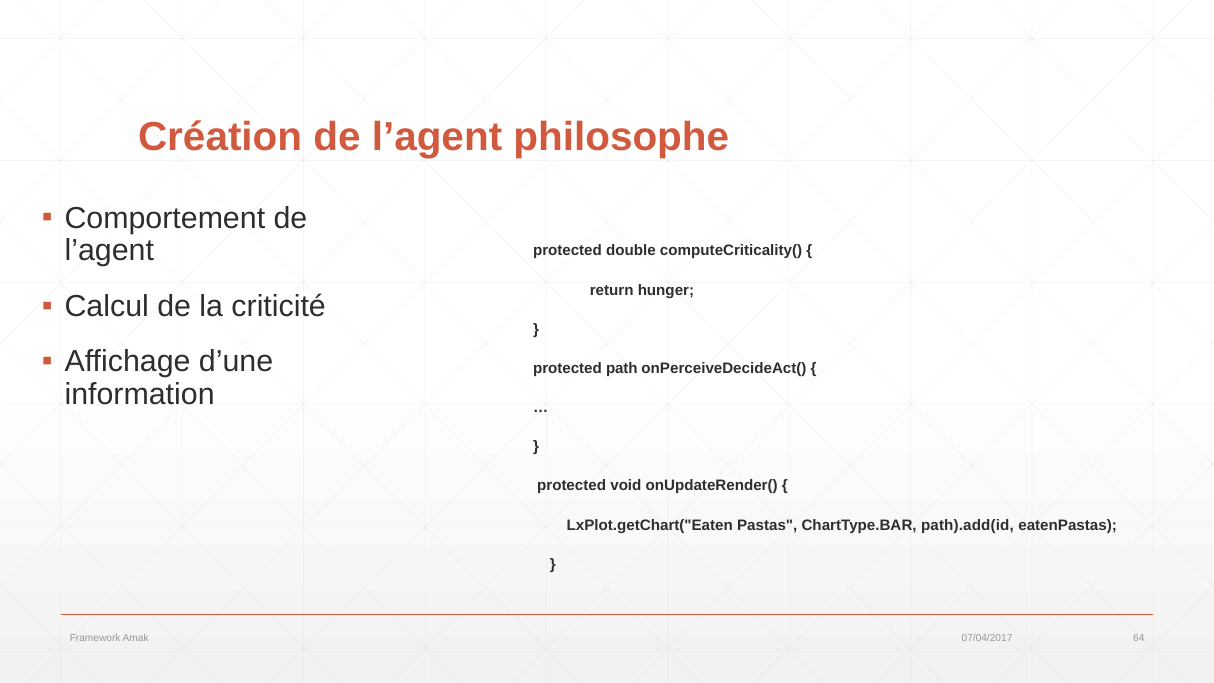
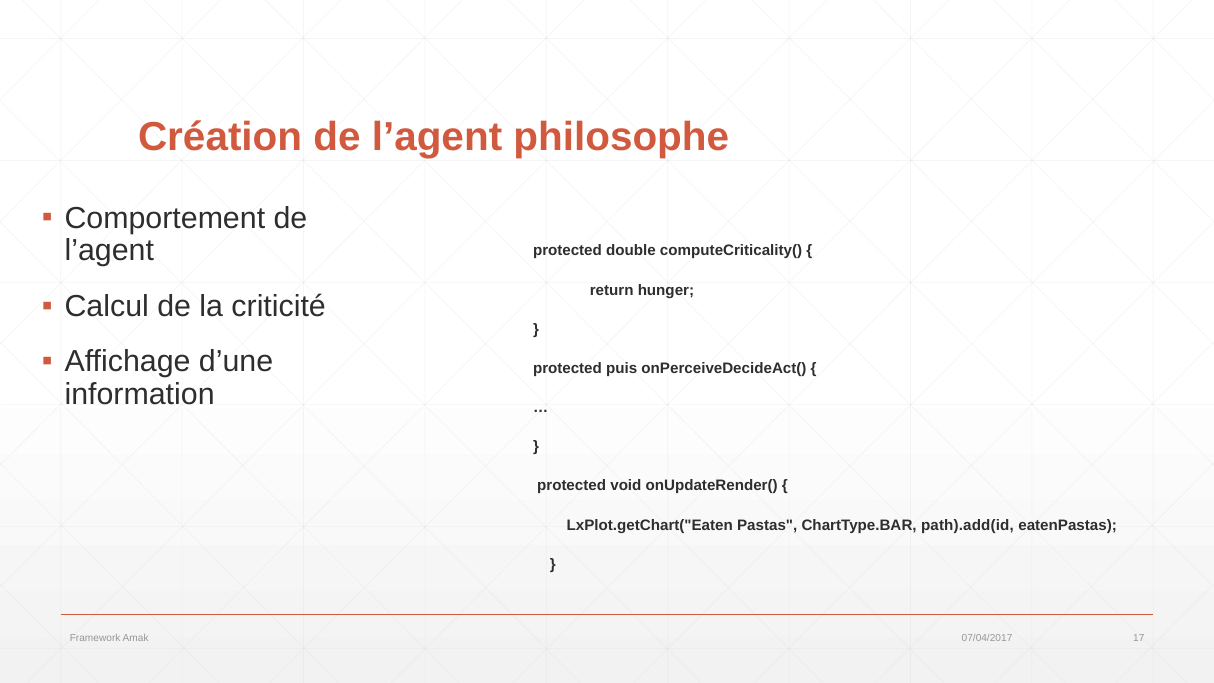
path: path -> puis (622, 368)
64: 64 -> 17 (1139, 638)
